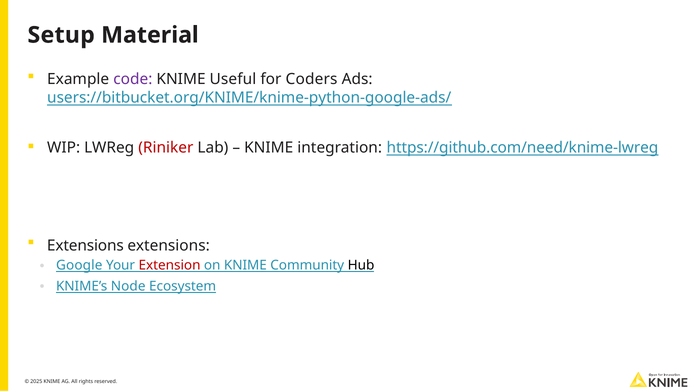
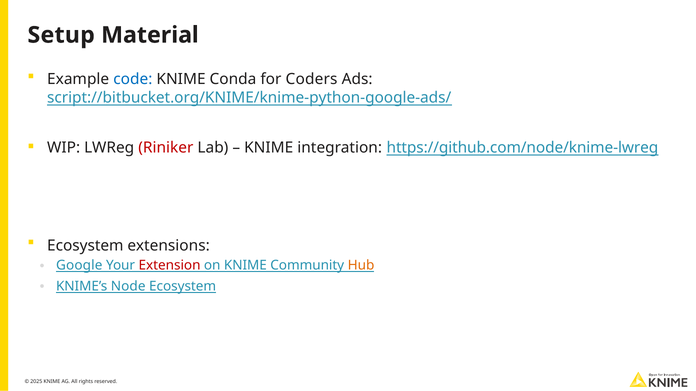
code colour: purple -> blue (133, 79)
Useful: Useful -> Conda (233, 79)
users://bitbucket.org/KNIME/knime-python-google-ads/: users://bitbucket.org/KNIME/knime-python-google-ads/ -> script://bitbucket.org/KNIME/knime-python-google-ads/ (249, 98)
https://github.com/need/knime-lwreg: https://github.com/need/knime-lwreg -> https://github.com/node/knime-lwreg (522, 148)
Extensions: Extensions -> Ecosystem (85, 246)
Hub colour: black -> orange (361, 266)
